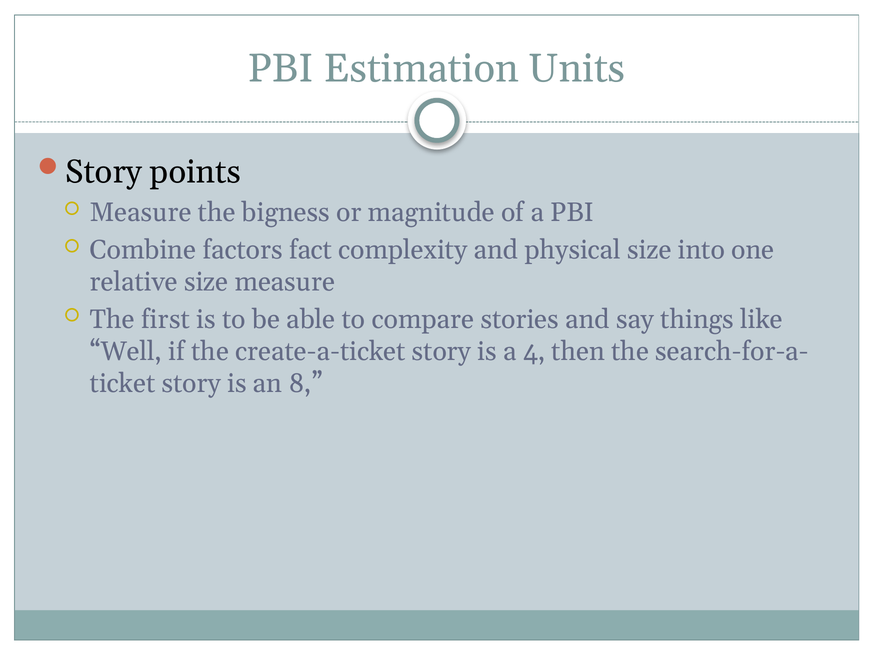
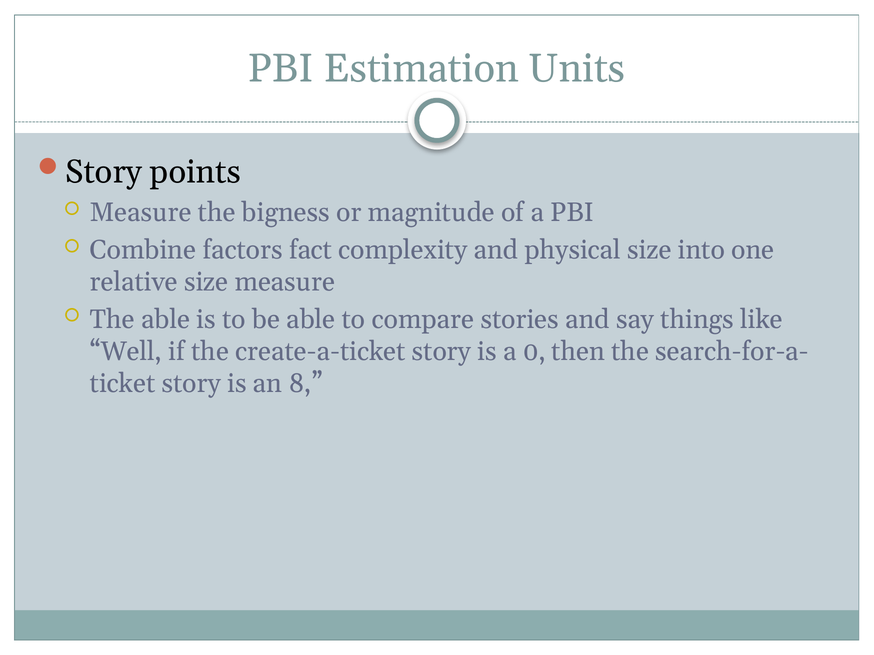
The first: first -> able (166, 320)
4: 4 -> 0 (534, 352)
